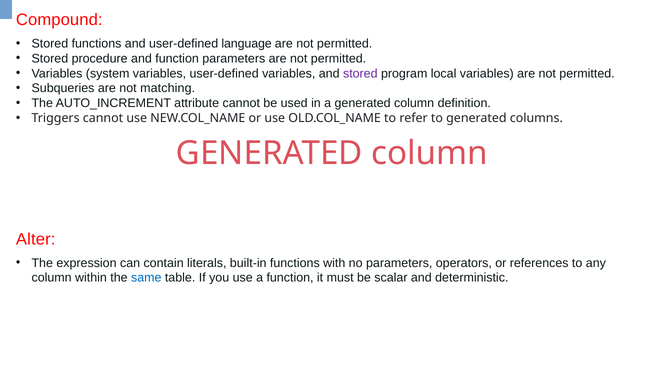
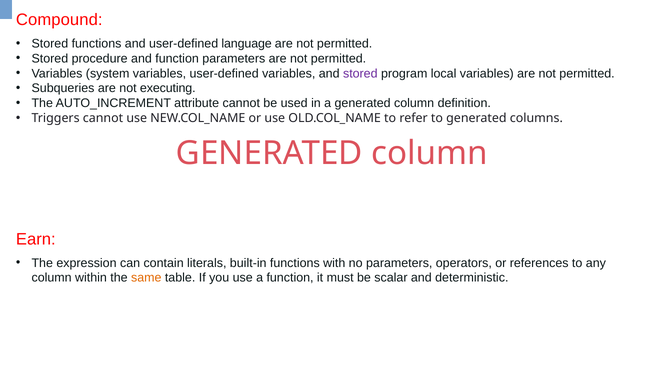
matching: matching -> executing (168, 88)
Alter: Alter -> Earn (36, 240)
same colour: blue -> orange (146, 278)
